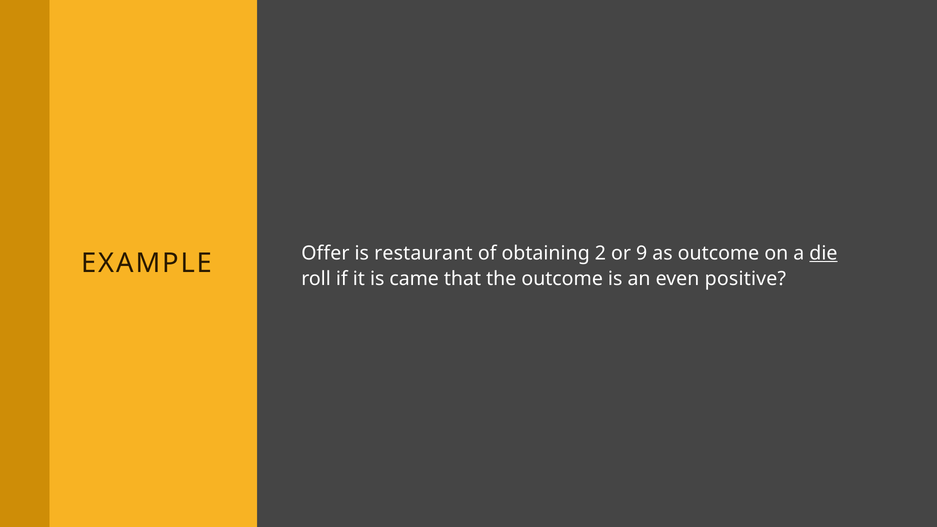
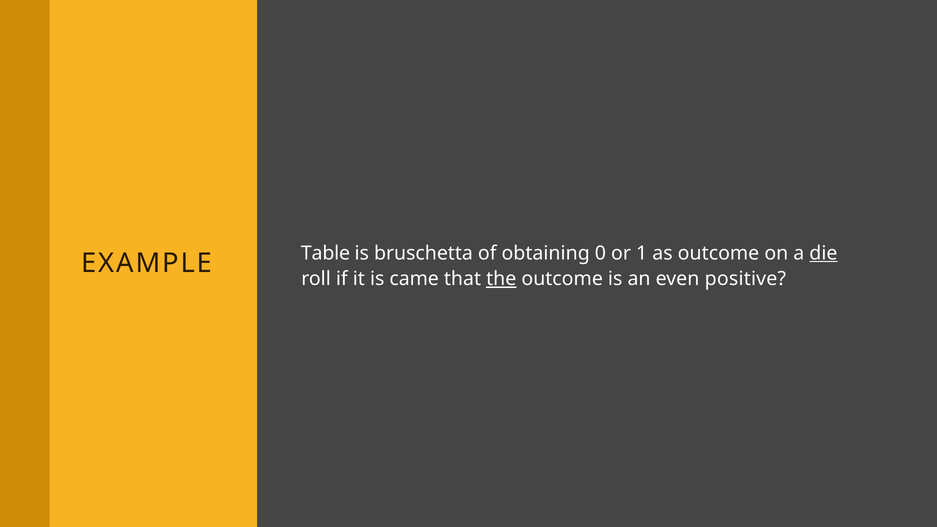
Offer: Offer -> Table (326, 253)
restaurant: restaurant -> bruschetta (423, 253)
2: 2 -> 0 (600, 253)
9: 9 -> 1 (642, 253)
the underline: none -> present (501, 279)
